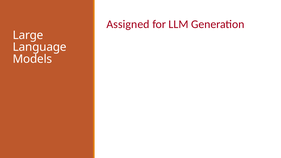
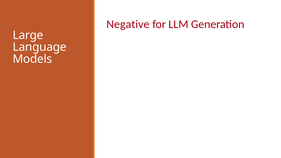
Assigned: Assigned -> Negative (128, 24)
